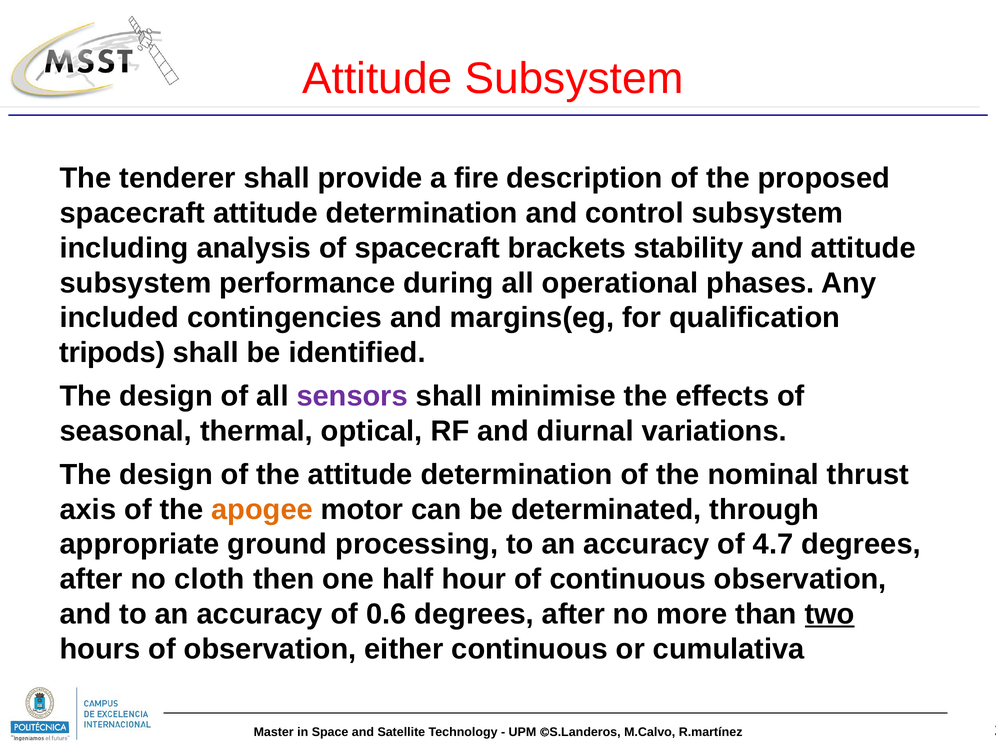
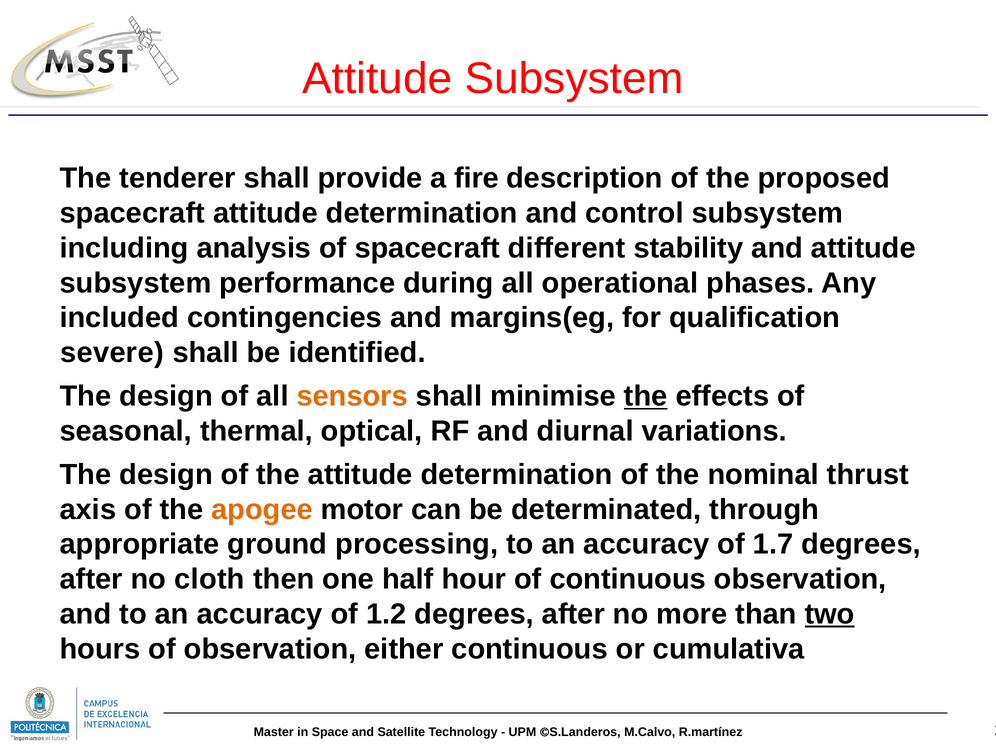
brackets: brackets -> different (567, 248)
tripods: tripods -> severe (112, 353)
sensors colour: purple -> orange (352, 396)
the underline: none -> present (646, 396)
4.7: 4.7 -> 1.7 (773, 544)
0.6: 0.6 -> 1.2 (386, 614)
